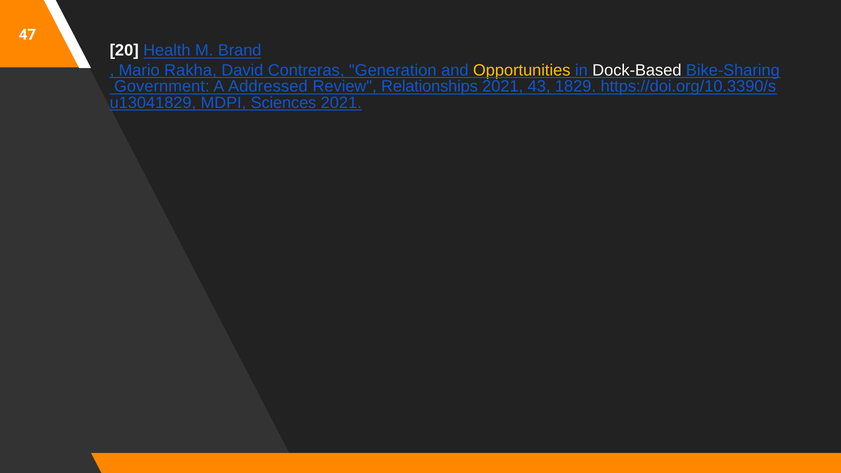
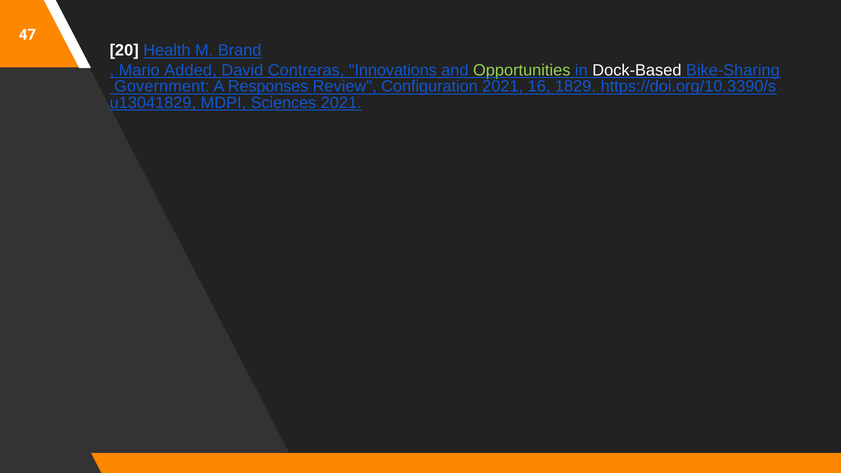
Rakha: Rakha -> Added (190, 70)
Generation: Generation -> Innovations (393, 70)
Opportunities colour: yellow -> light green (522, 70)
Addressed: Addressed -> Responses (268, 87)
Relationships: Relationships -> Configuration (429, 87)
43: 43 -> 16 (539, 87)
